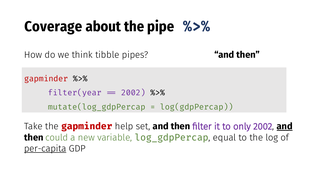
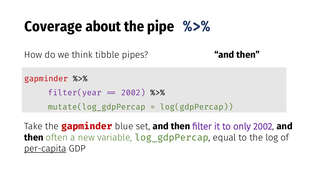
help: help -> blue (124, 127)
and underline: present -> none (285, 127)
could: could -> often (57, 138)
